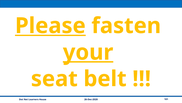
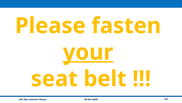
Please underline: present -> none (50, 26)
